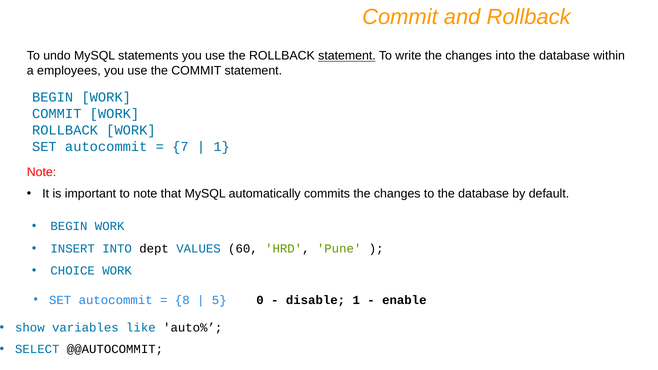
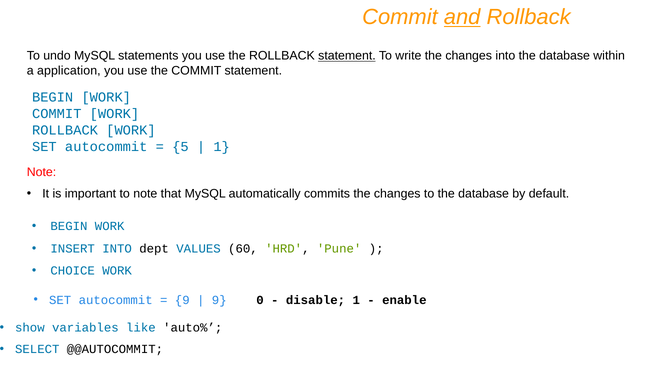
and underline: none -> present (462, 17)
employees: employees -> application (69, 71)
7: 7 -> 5 (180, 147)
8: 8 -> 9 (182, 300)
5: 5 -> 9 (219, 300)
